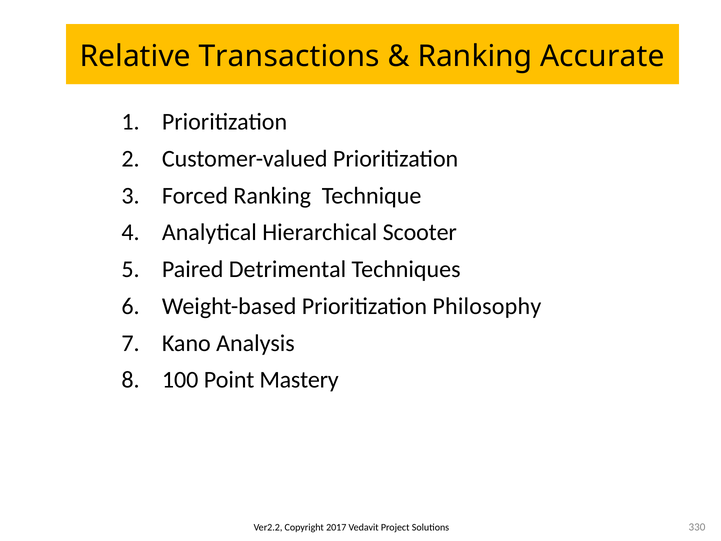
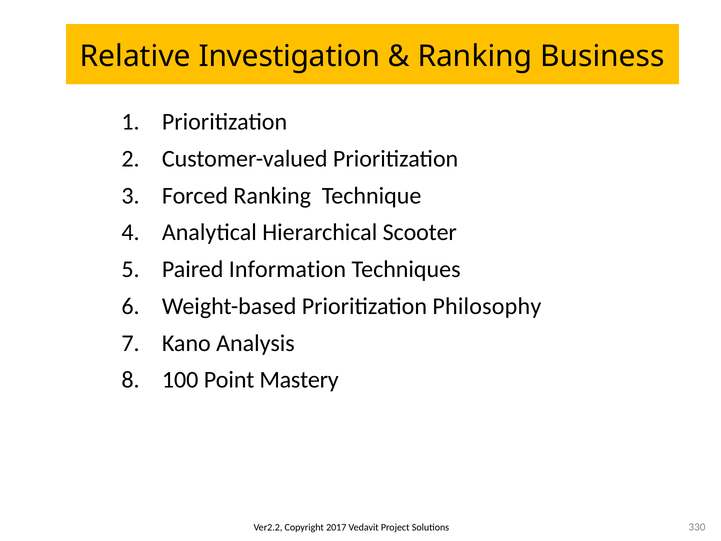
Transactions: Transactions -> Investigation (289, 56)
Accurate: Accurate -> Business (602, 56)
Detrimental: Detrimental -> Information (287, 269)
